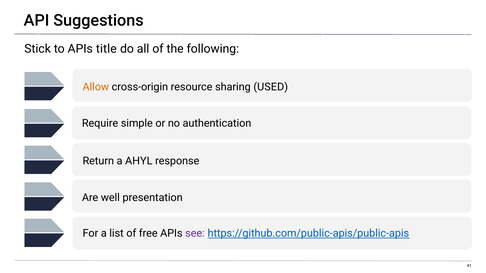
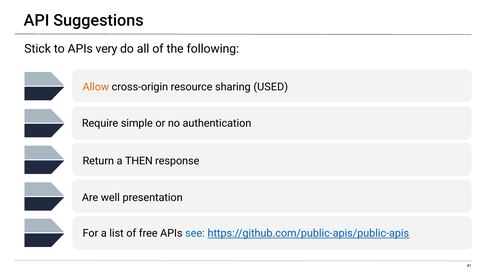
title: title -> very (106, 49)
AHYL: AHYL -> THEN (139, 161)
see colour: purple -> blue (195, 234)
